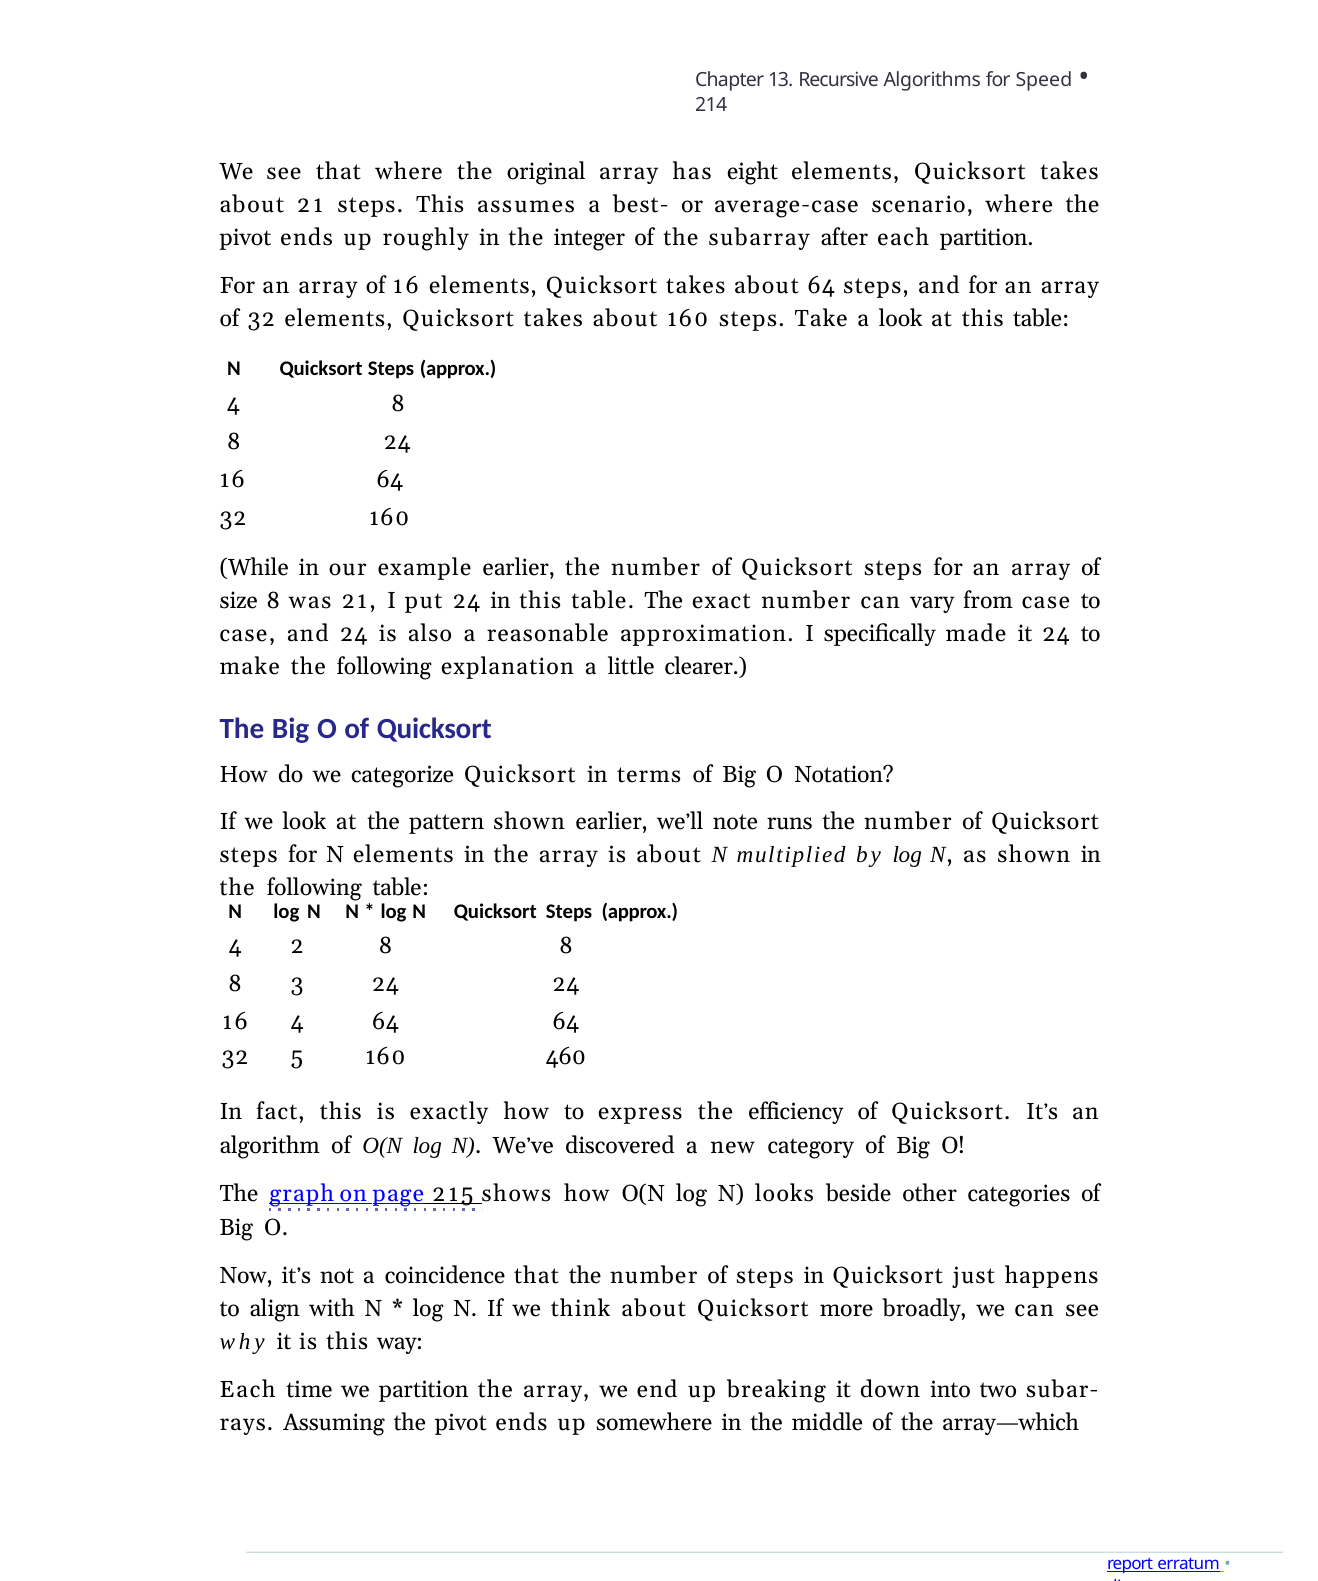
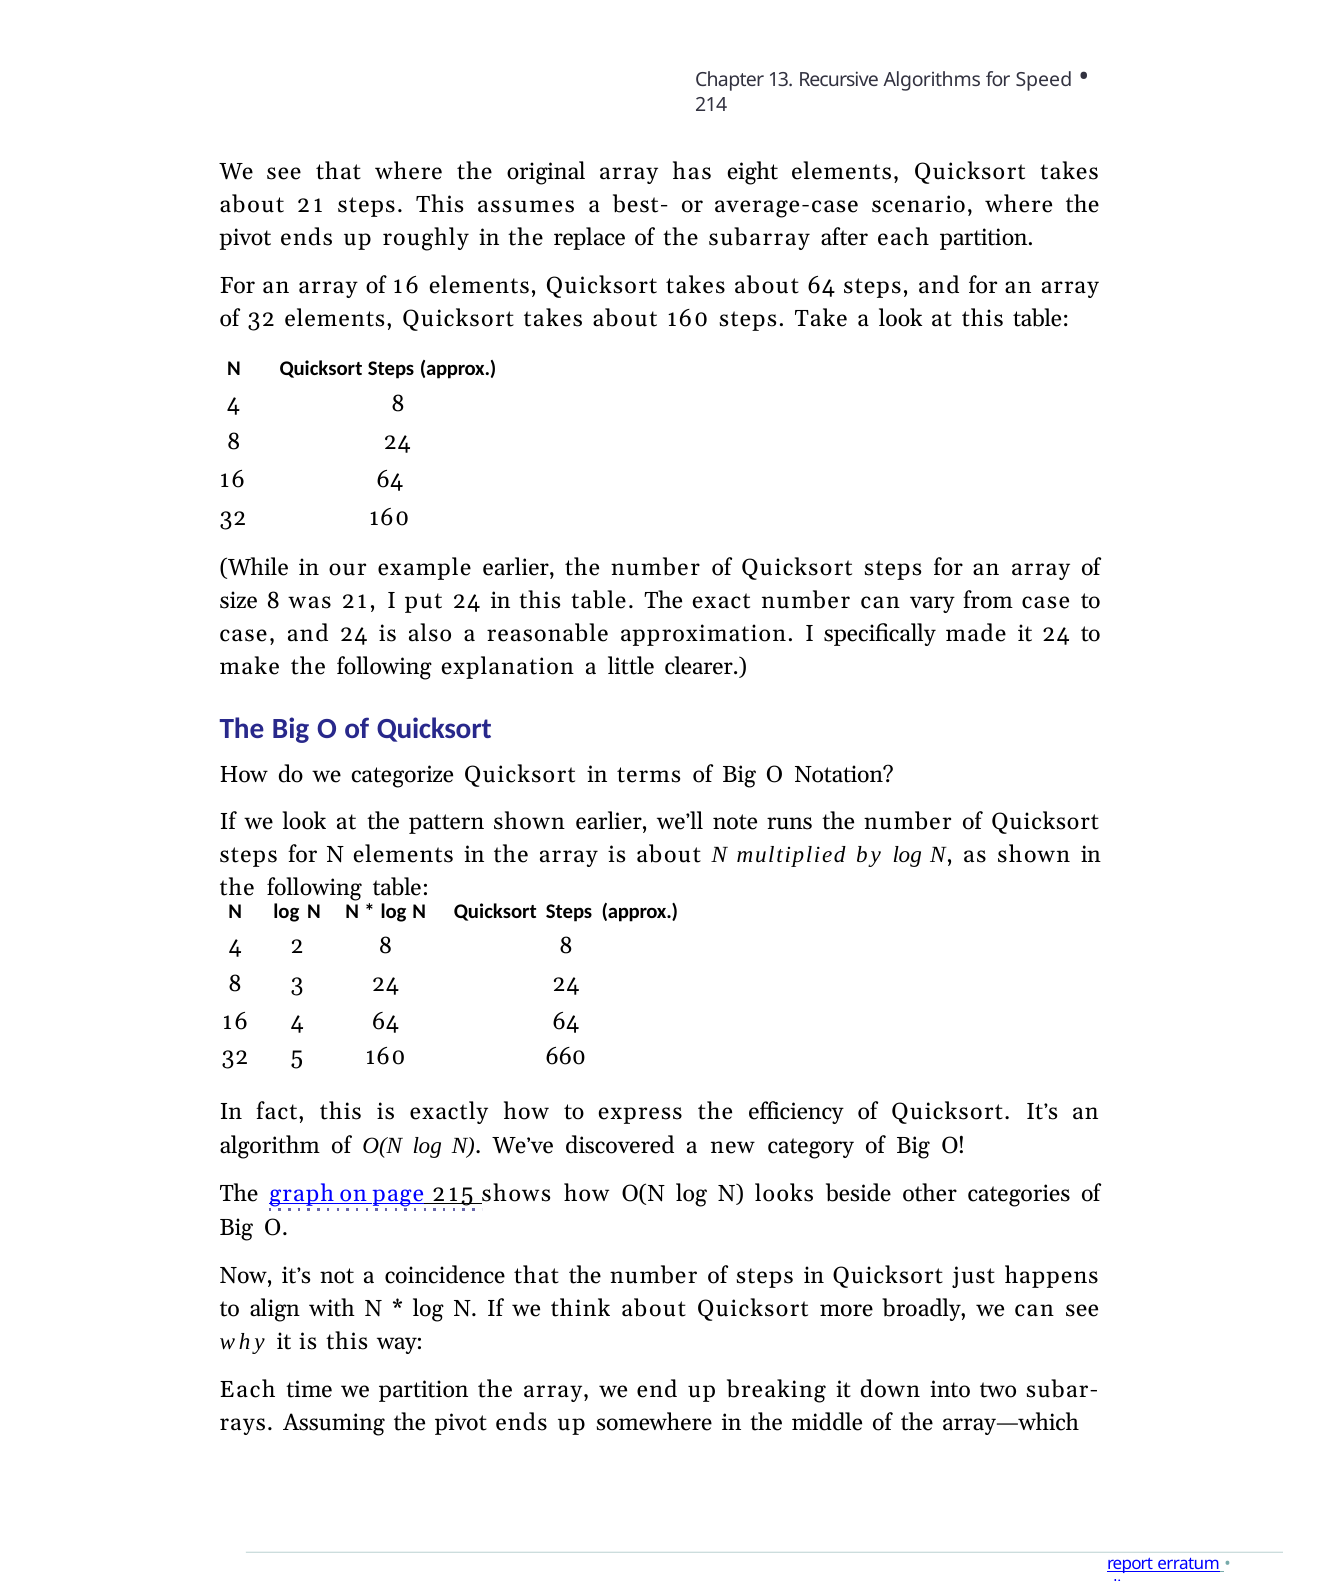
integer: integer -> replace (590, 238)
460: 460 -> 660 (566, 1058)
